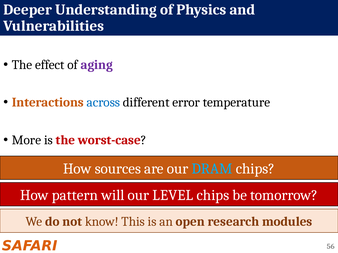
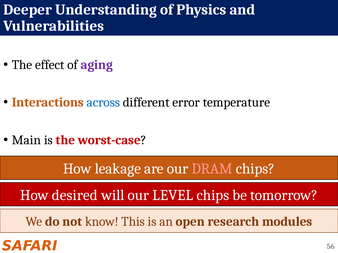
More: More -> Main (26, 140)
sources: sources -> leakage (118, 169)
DRAM colour: light blue -> pink (212, 169)
pattern: pattern -> desired (75, 196)
